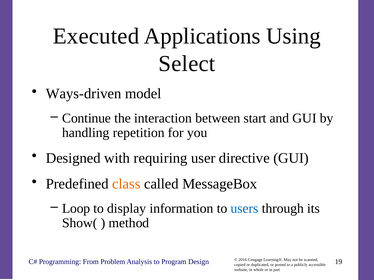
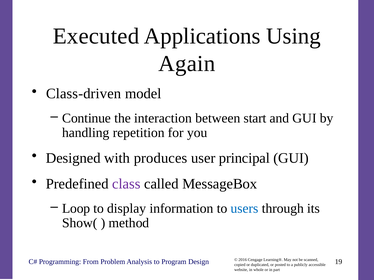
Select: Select -> Again (187, 64)
Ways-driven: Ways-driven -> Class-driven (84, 94)
requiring: requiring -> produces (161, 158)
directive: directive -> principal (244, 158)
class colour: orange -> purple (126, 184)
